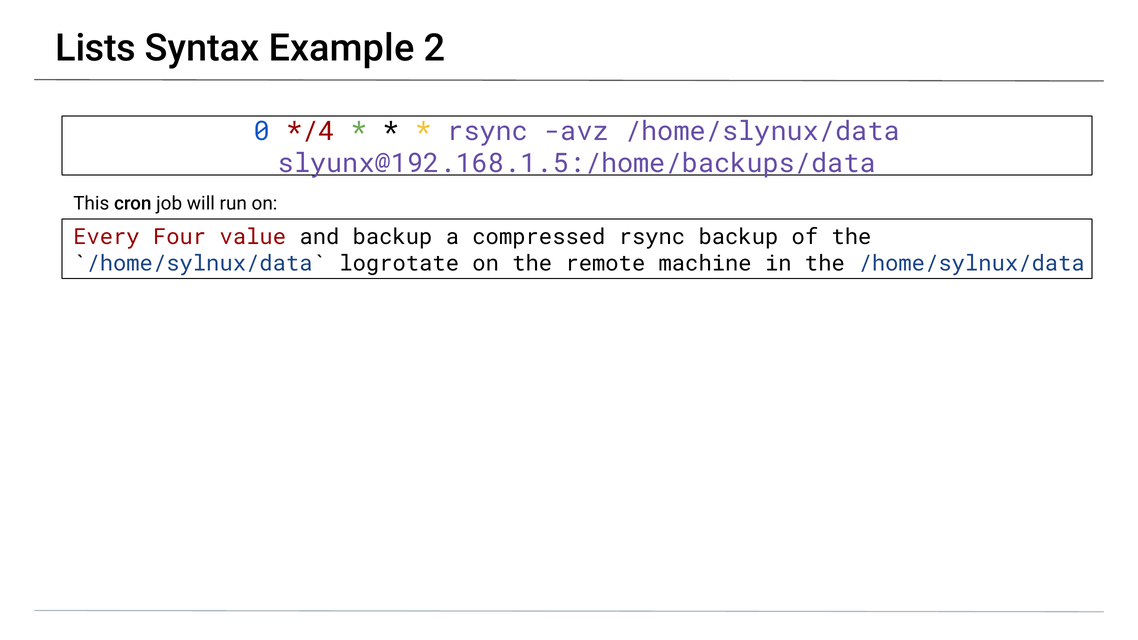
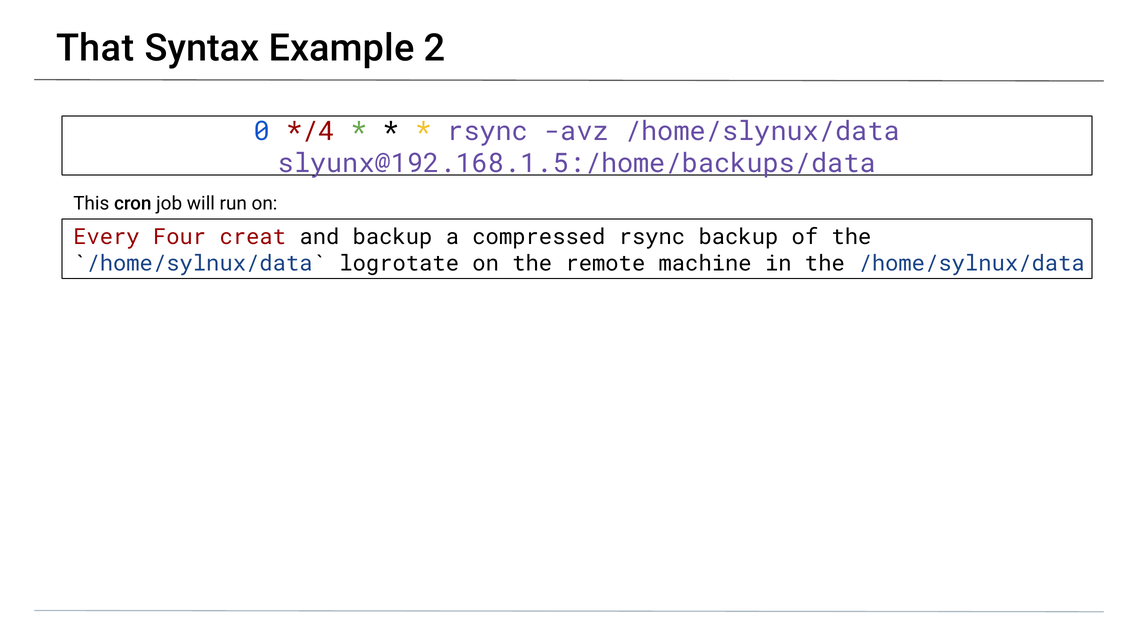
Lists: Lists -> That (95, 48)
value: value -> creat (253, 237)
